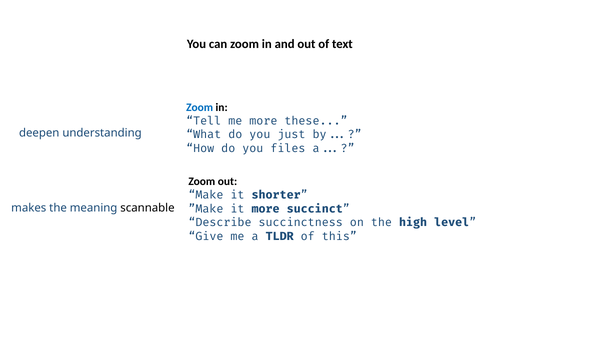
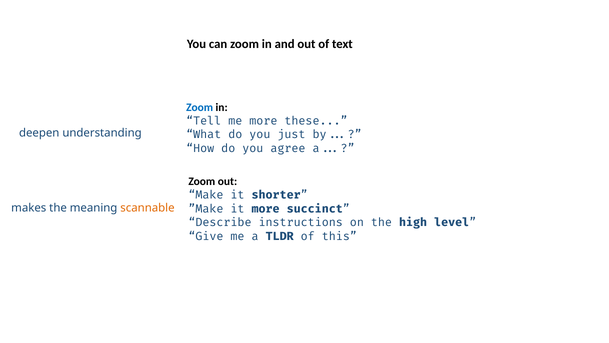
files: files -> agree (288, 148)
scannable colour: black -> orange (147, 208)
succinctness: succinctness -> instructions (301, 222)
